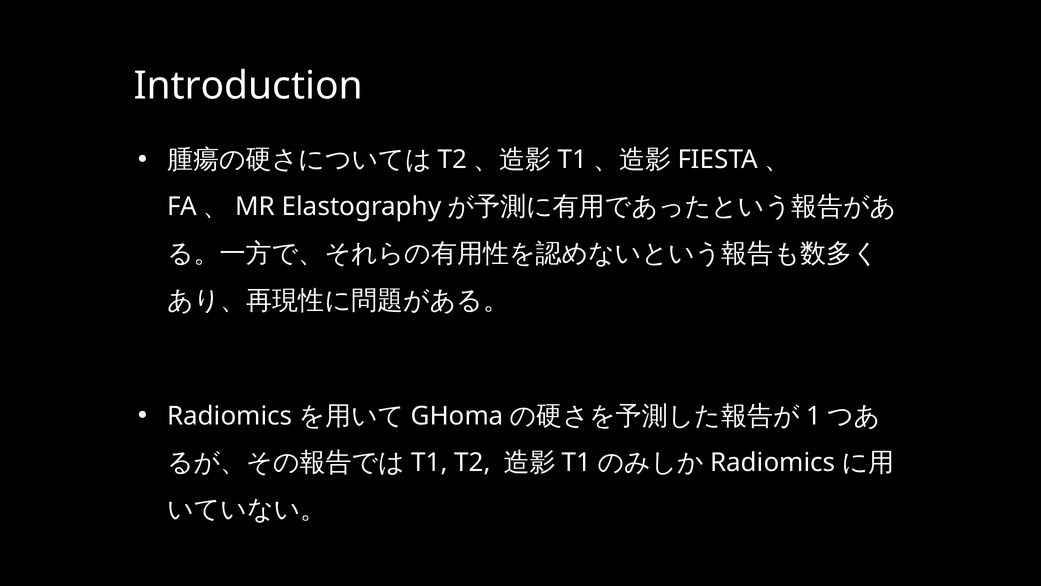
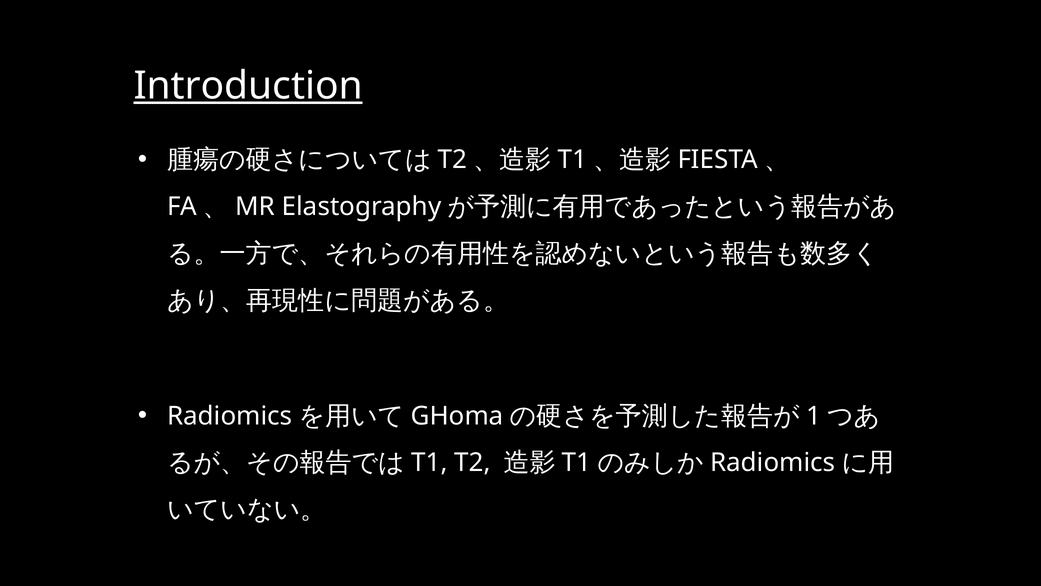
Introduction underline: none -> present (248, 86)
